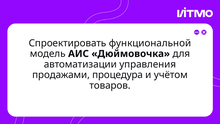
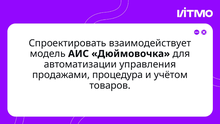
функциональной: функциональной -> взаимодействует (150, 43)
